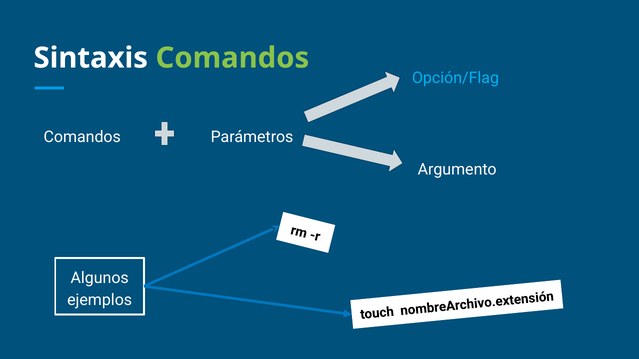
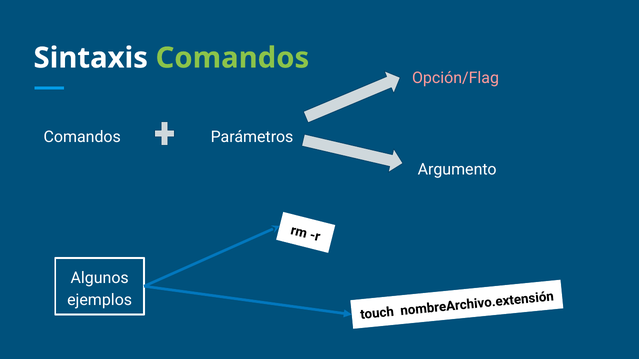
Opción/Flag colour: light blue -> pink (455, 78)
